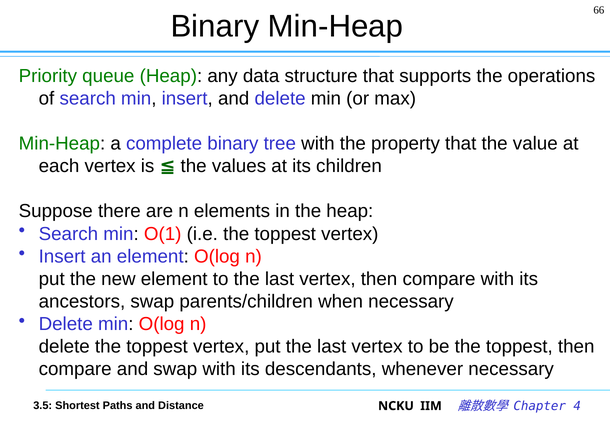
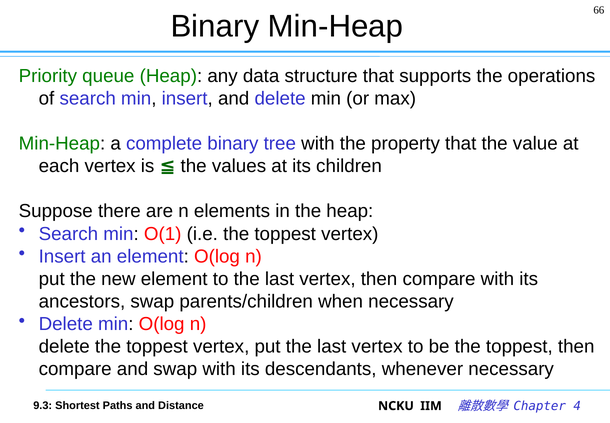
3.5: 3.5 -> 9.3 (43, 405)
